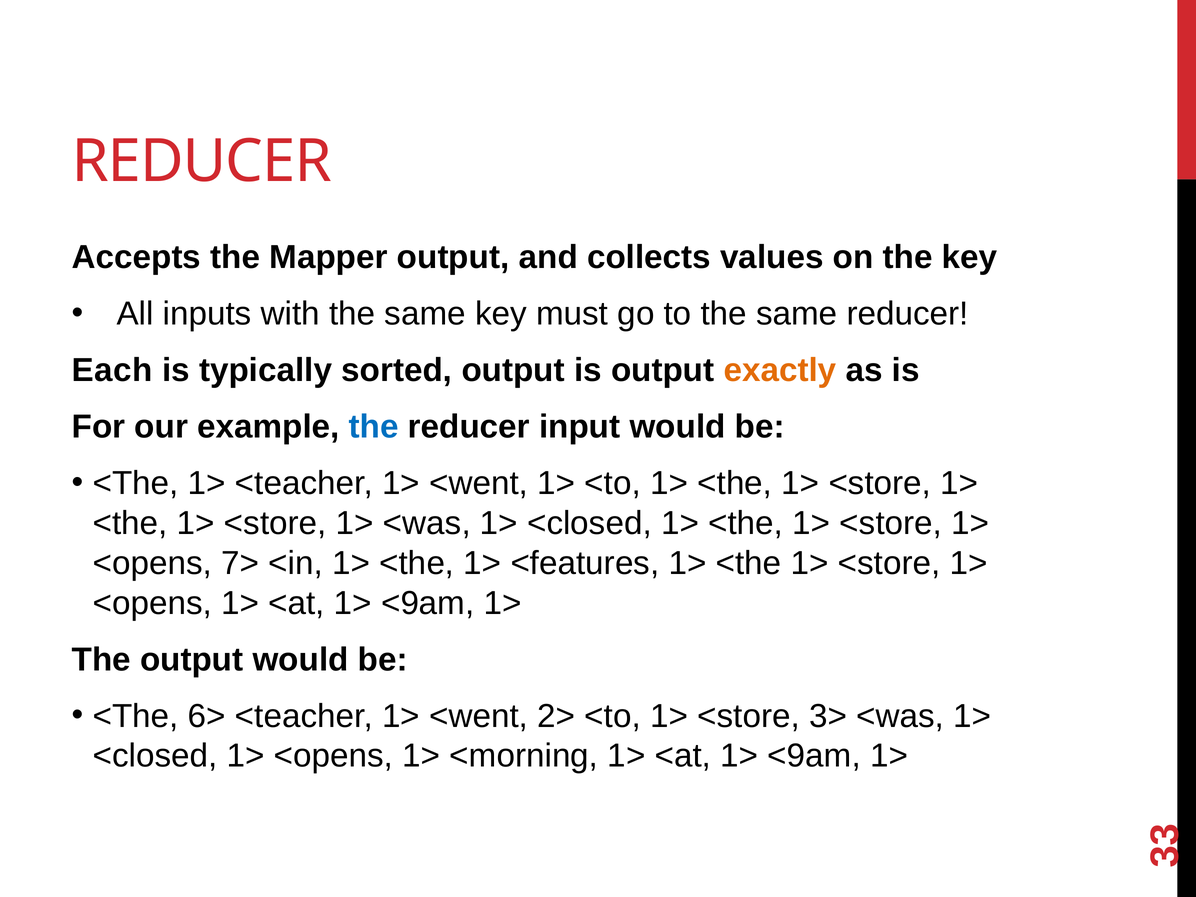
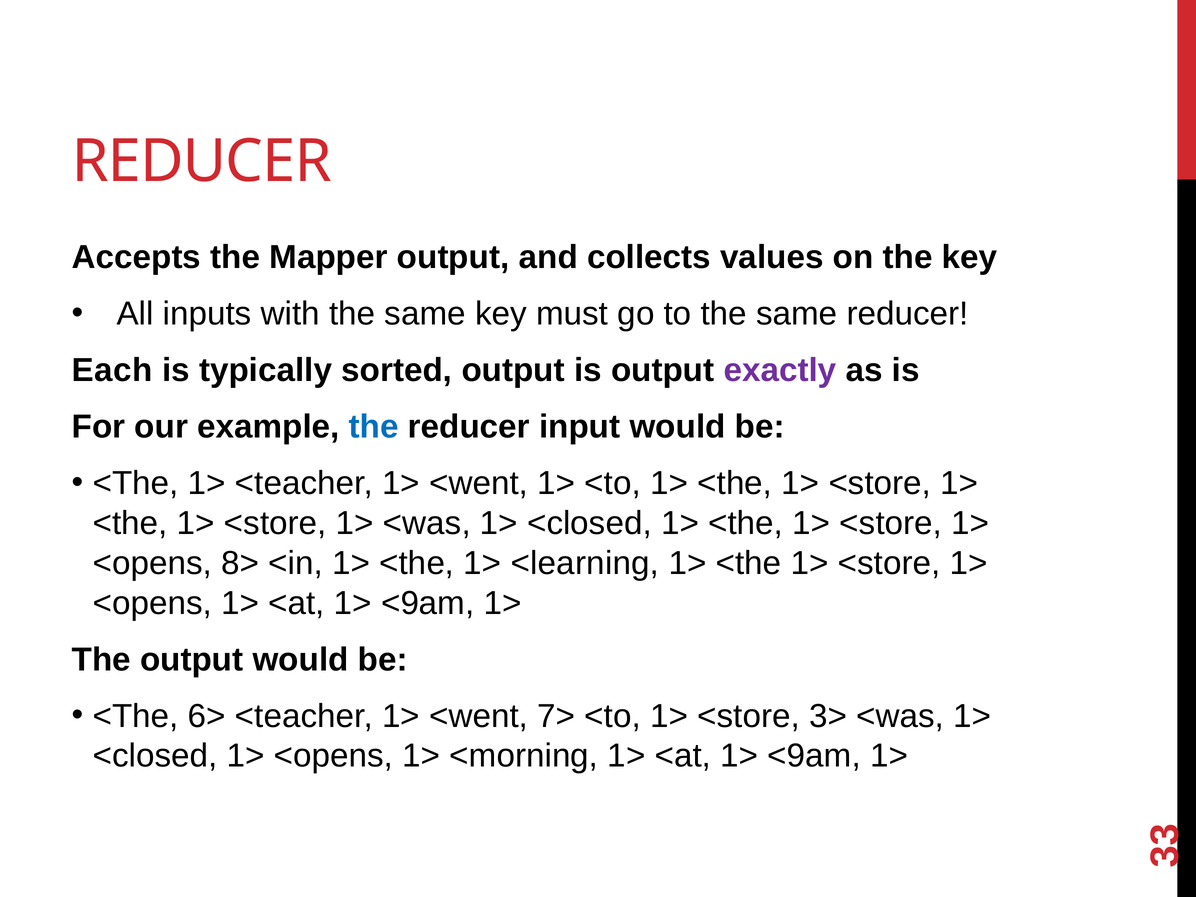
exactly colour: orange -> purple (780, 370)
7>: 7> -> 8> (240, 563)
<features: <features -> <learning (585, 563)
2>: 2> -> 7> (556, 716)
